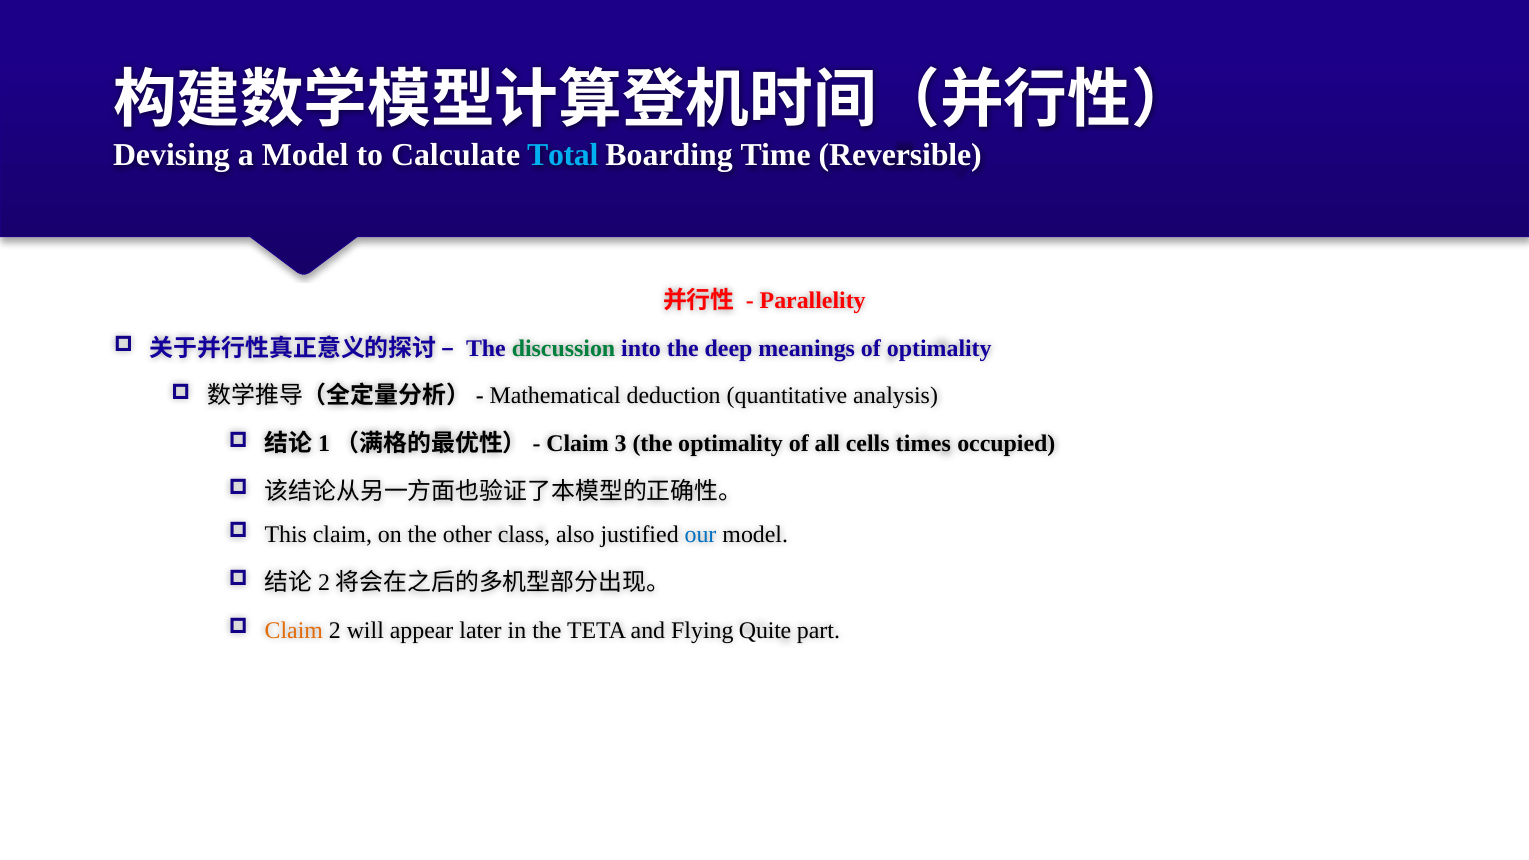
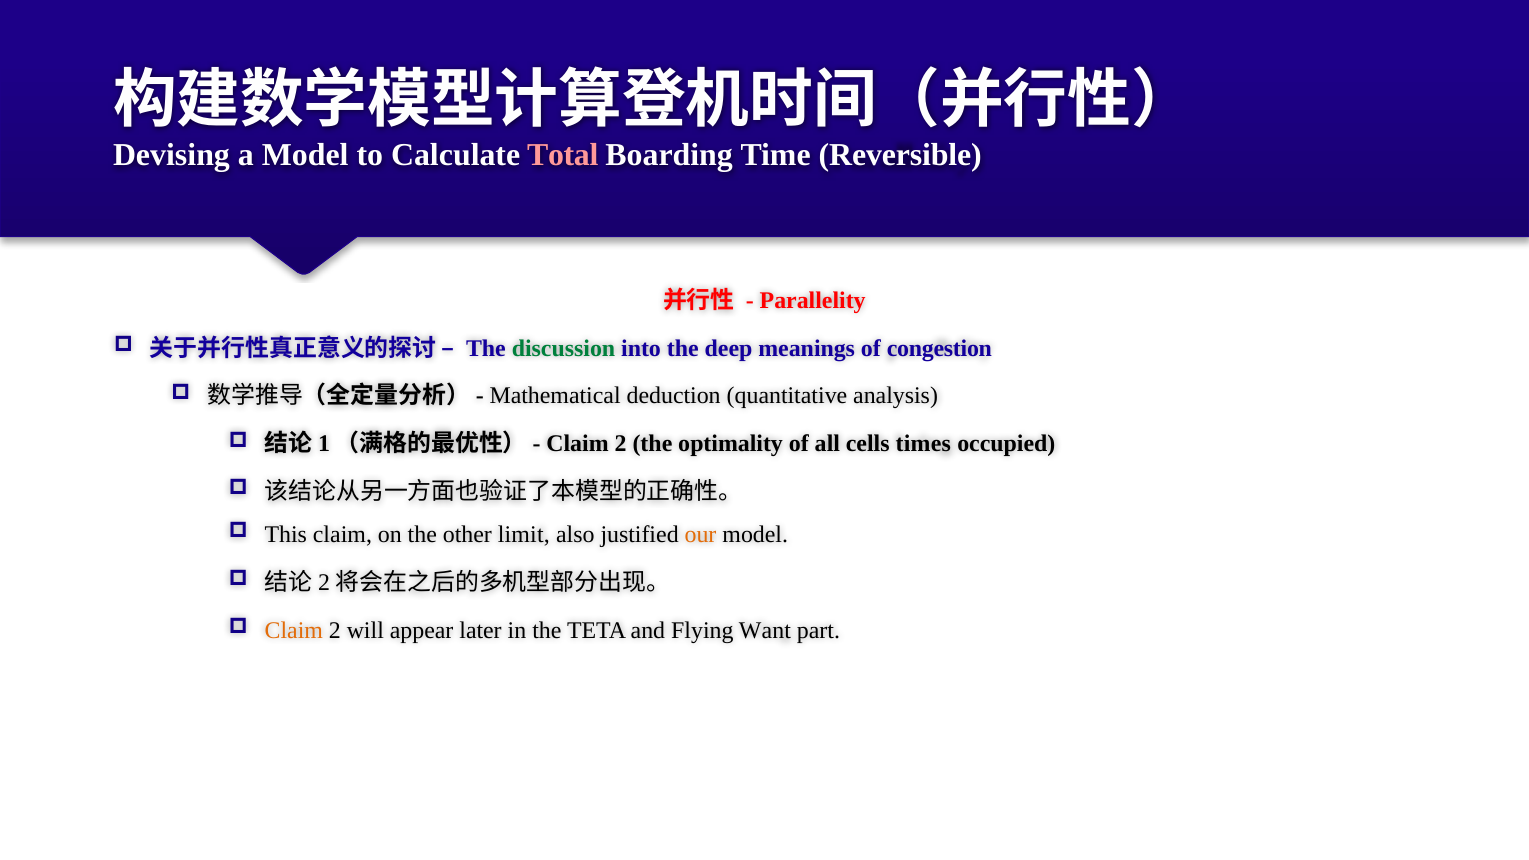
Total colour: light blue -> pink (563, 155)
of optimality: optimality -> congestion (939, 348)
3: 3 -> 2 (621, 444)
class: class -> limit (524, 535)
our colour: blue -> orange (701, 535)
Quite: Quite -> Want (765, 630)
